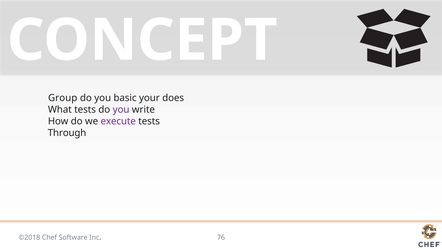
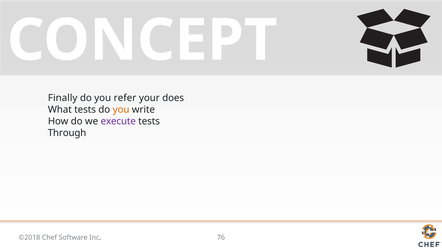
Group: Group -> Finally (63, 98)
basic: basic -> refer (125, 98)
you colour: purple -> orange (121, 110)
